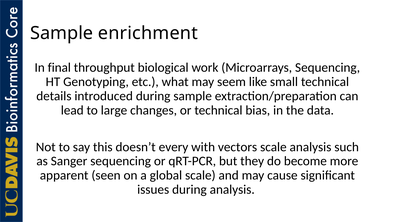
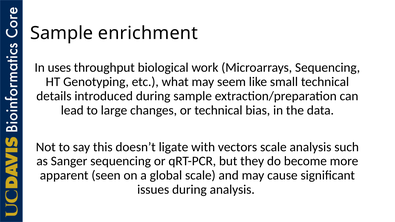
final: final -> uses (59, 68)
every: every -> ligate (173, 147)
